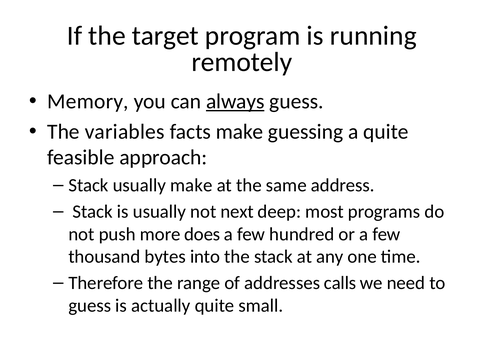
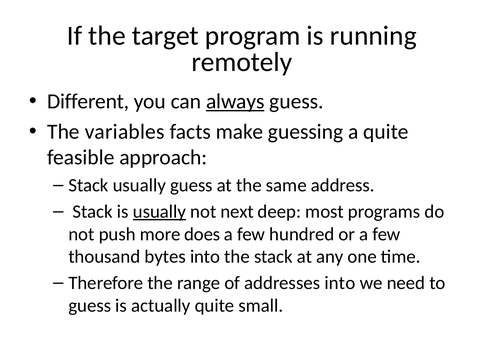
Memory: Memory -> Different (88, 102)
usually make: make -> guess (191, 185)
usually underline: none -> present (159, 212)
addresses calls: calls -> into (340, 283)
